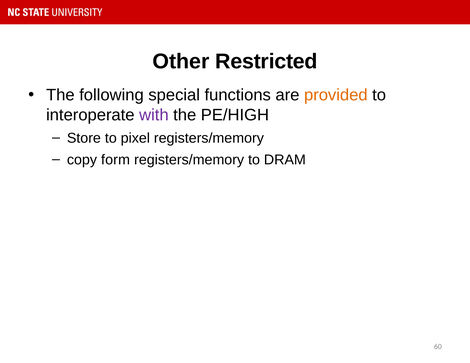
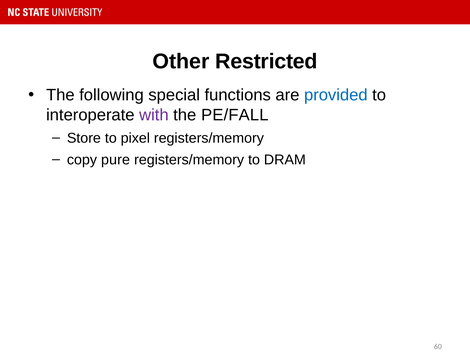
provided colour: orange -> blue (336, 95)
PE/HIGH: PE/HIGH -> PE/FALL (235, 115)
form: form -> pure (116, 160)
